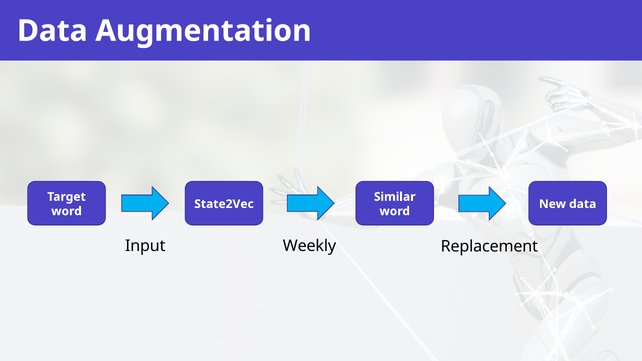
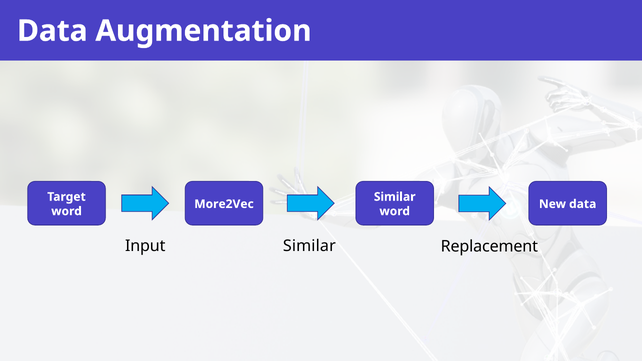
State2Vec: State2Vec -> More2Vec (224, 204)
Input Weekly: Weekly -> Similar (309, 246)
